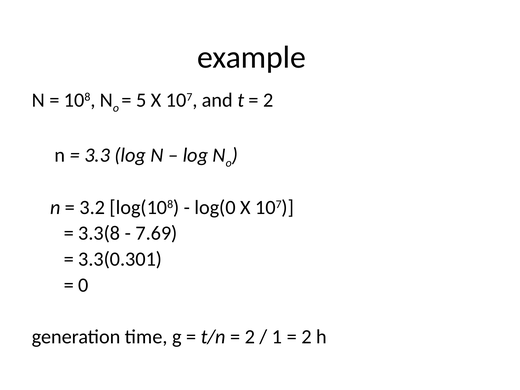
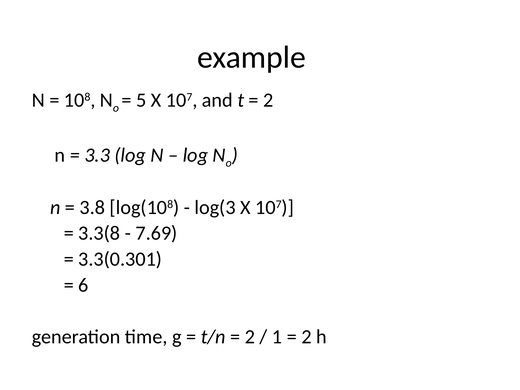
3.2: 3.2 -> 3.8 (92, 207)
log(0: log(0 -> log(3 (215, 207)
0: 0 -> 6 (83, 285)
